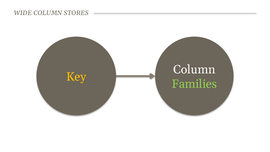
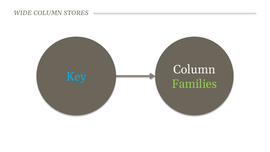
Key colour: yellow -> light blue (76, 77)
